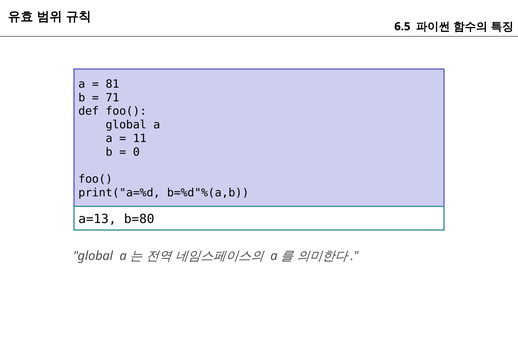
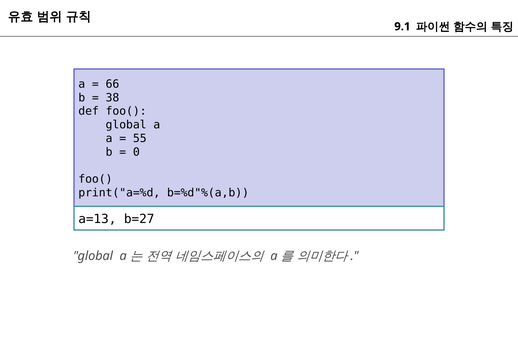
6.5: 6.5 -> 9.1 (402, 27)
81: 81 -> 66 (112, 84)
71: 71 -> 38 (112, 98)
11: 11 -> 55 (140, 139)
b=80: b=80 -> b=27 (139, 219)
